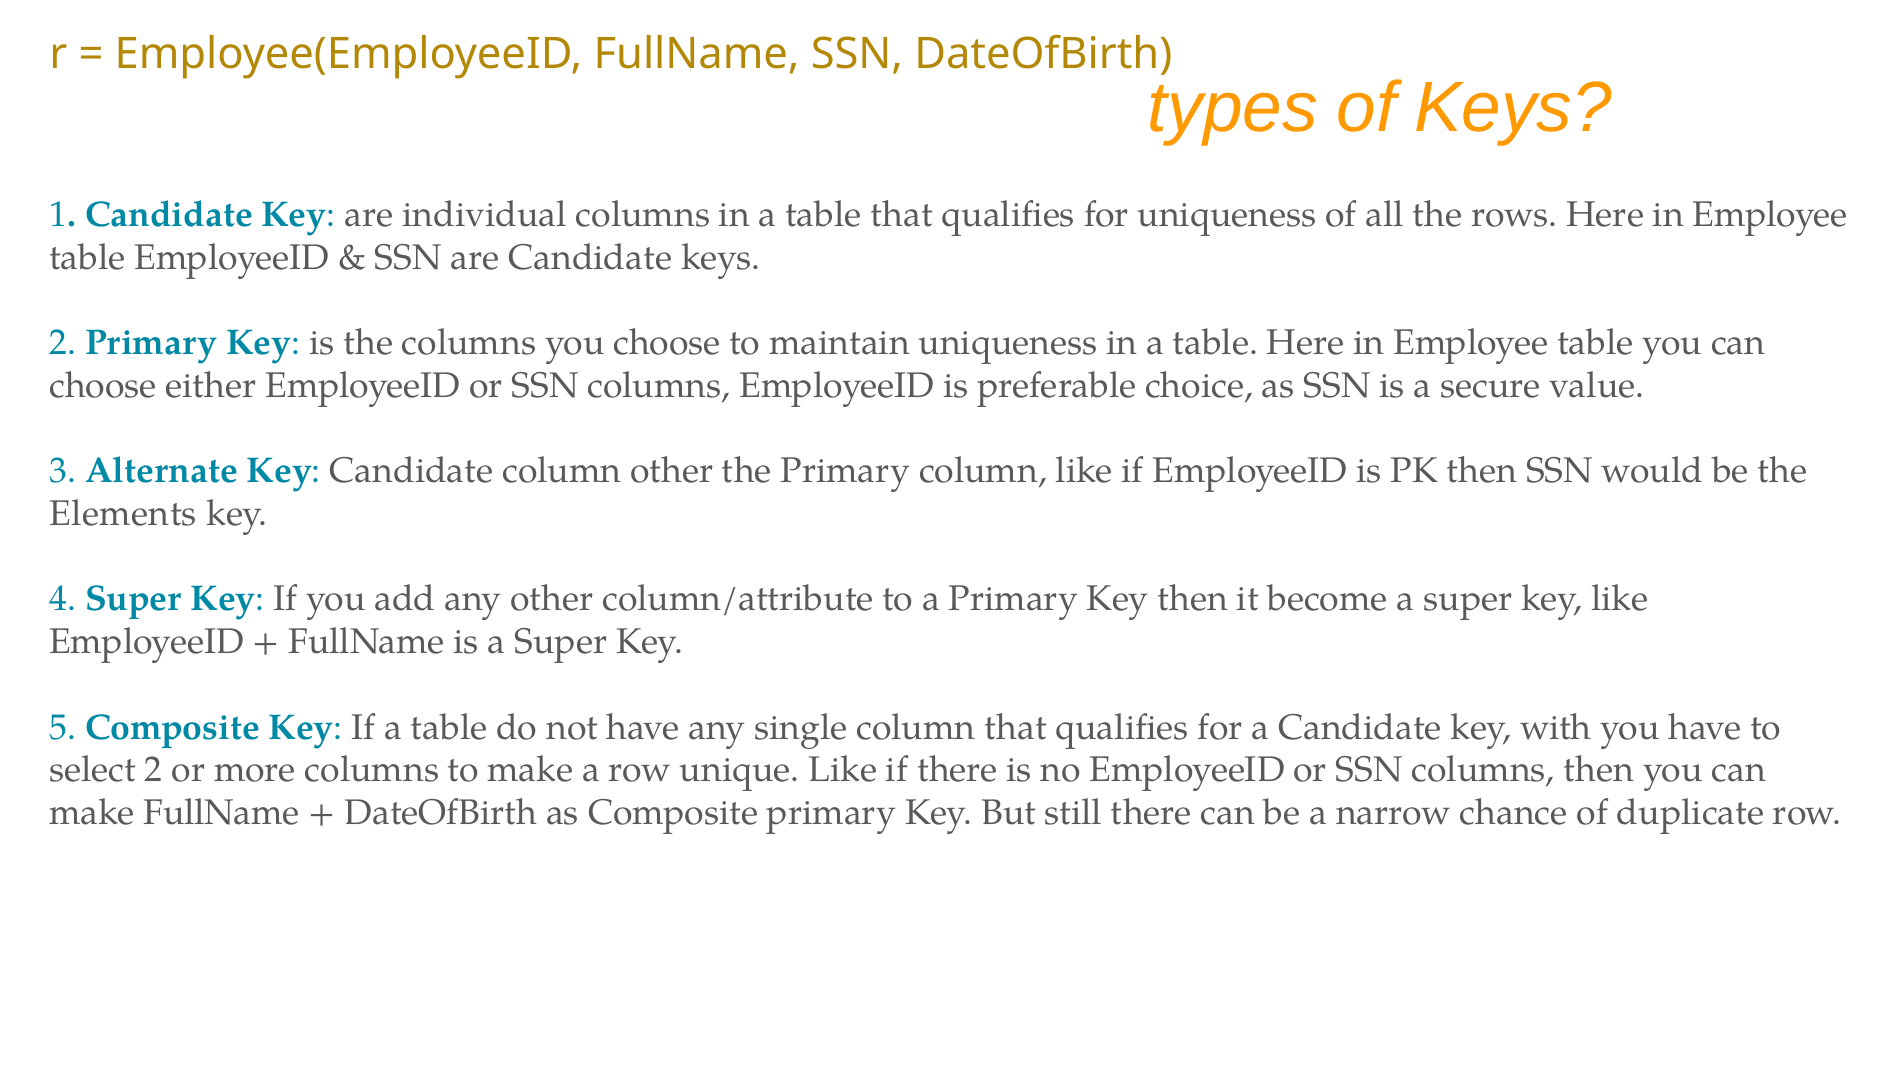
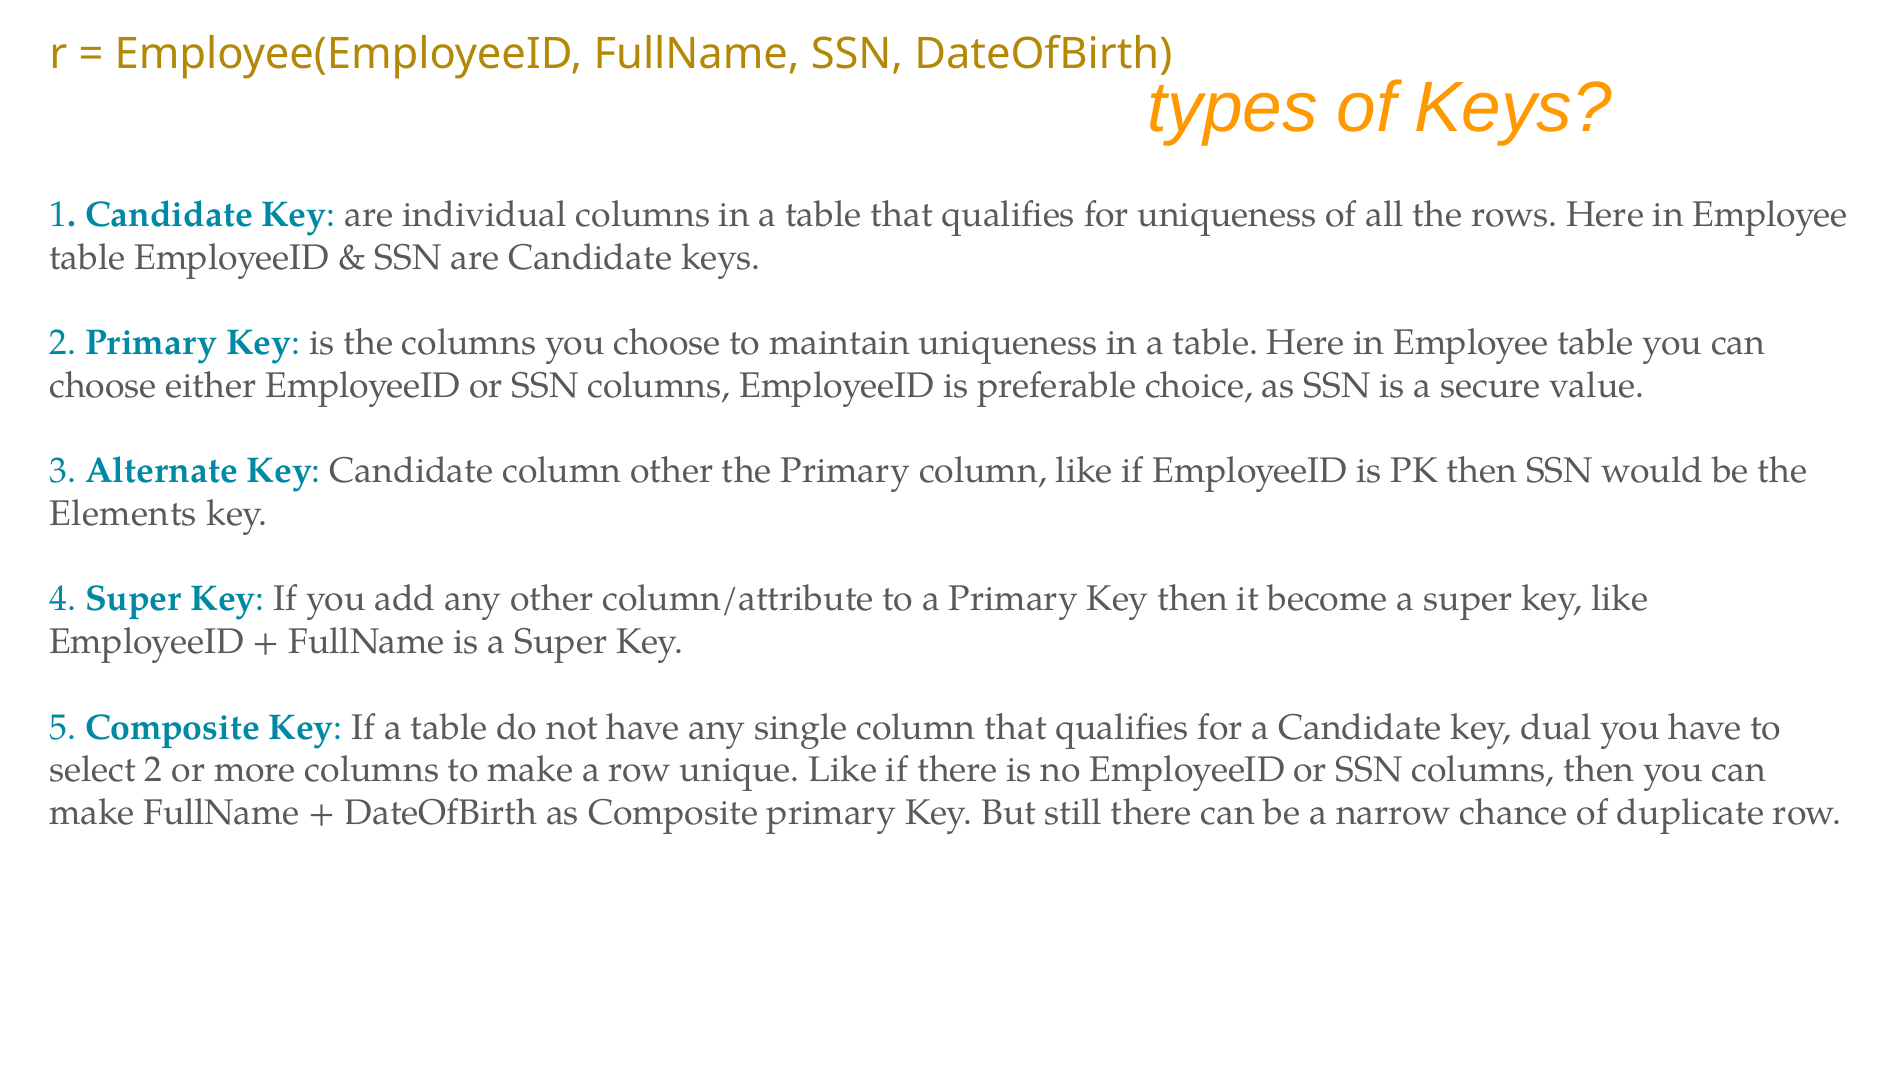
with: with -> dual (1556, 727)
